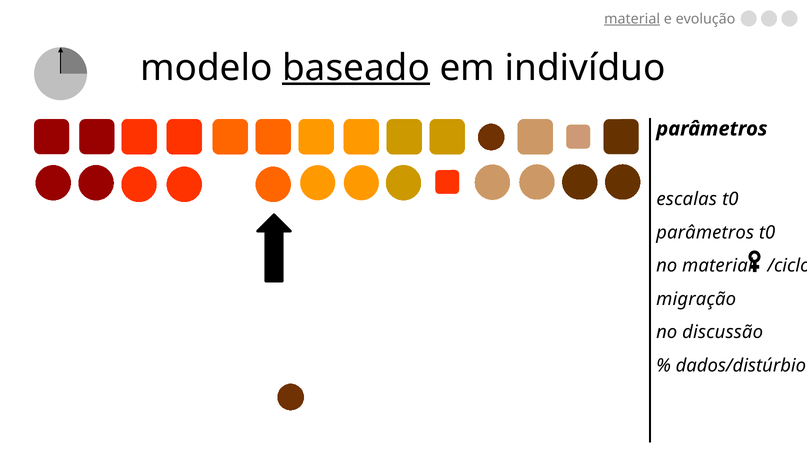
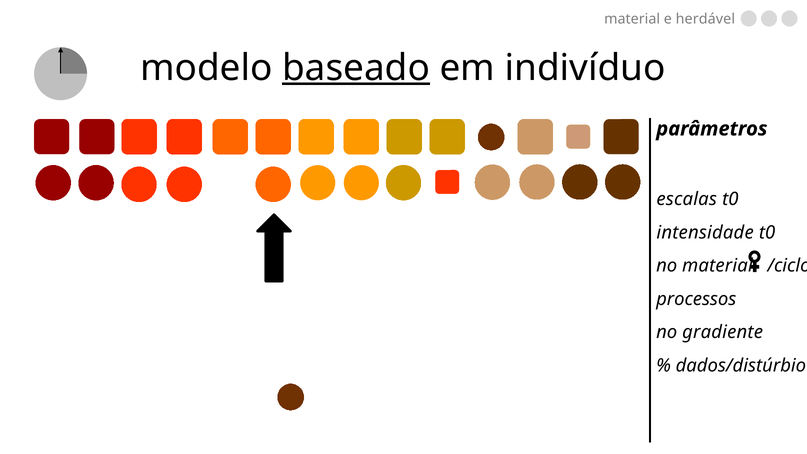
material underline: present -> none (632, 19)
evolução: evolução -> herdável (705, 19)
parâmetros: parâmetros -> intensidade (705, 233)
migração: migração -> processos (696, 299)
discussão: discussão -> gradiente (723, 332)
